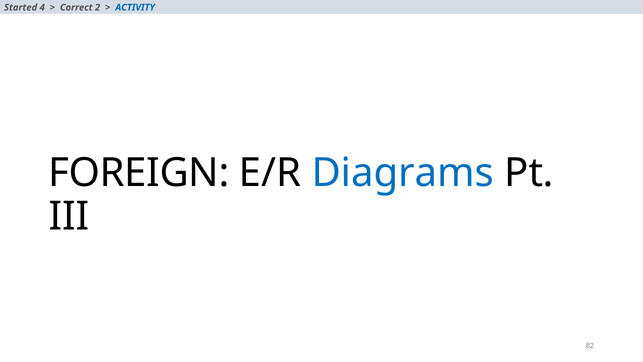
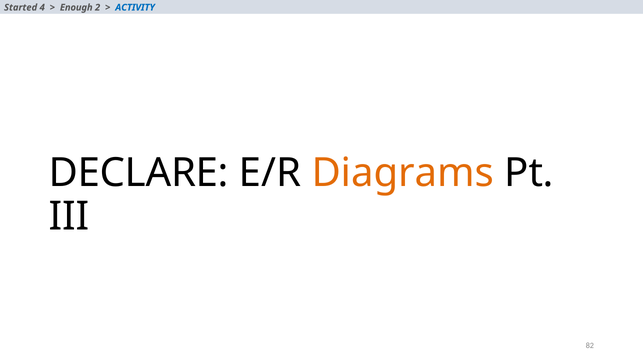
Correct: Correct -> Enough (76, 7)
FOREIGN: FOREIGN -> DECLARE (139, 173)
Diagrams colour: blue -> orange (403, 173)
